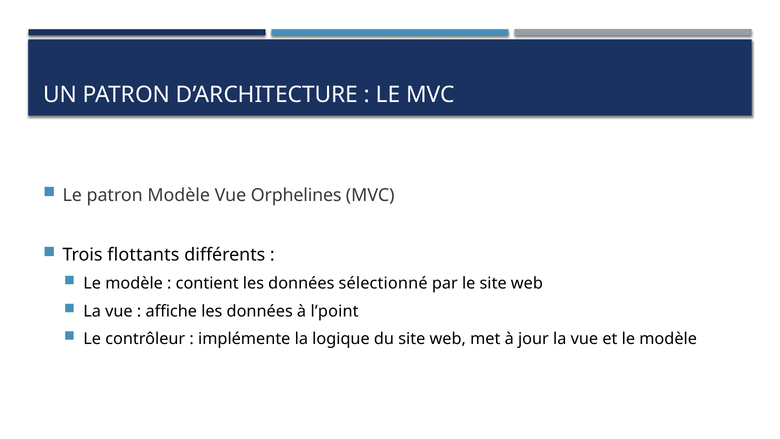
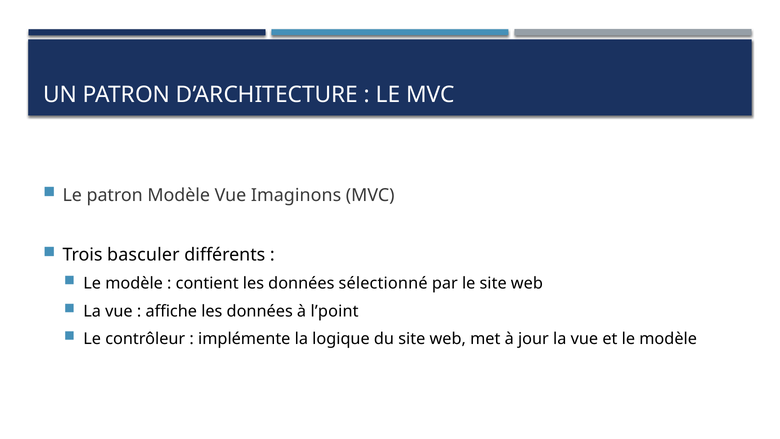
Orphelines: Orphelines -> Imaginons (296, 195)
flottants: flottants -> basculer (143, 255)
